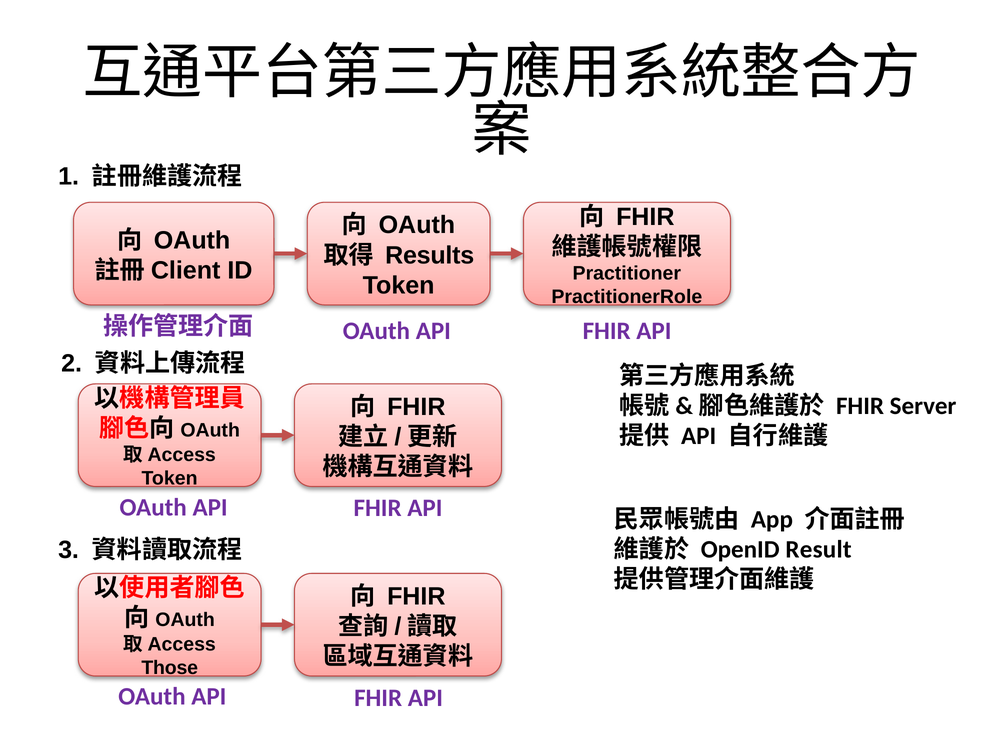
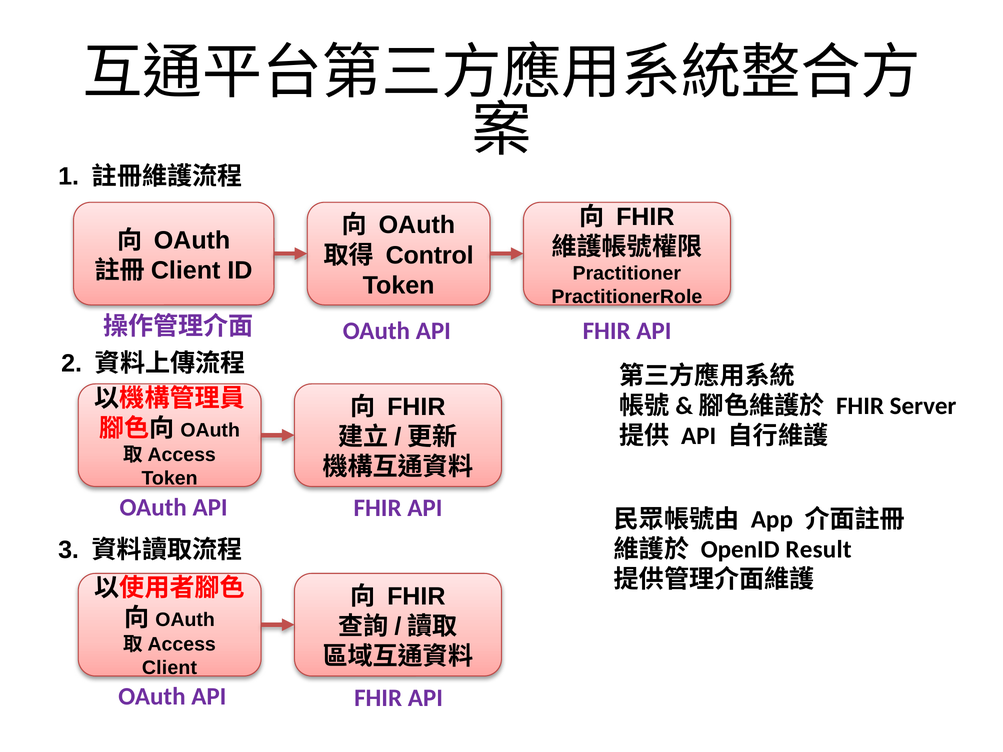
Results: Results -> Control (430, 255)
Those: Those -> Client (170, 668)
